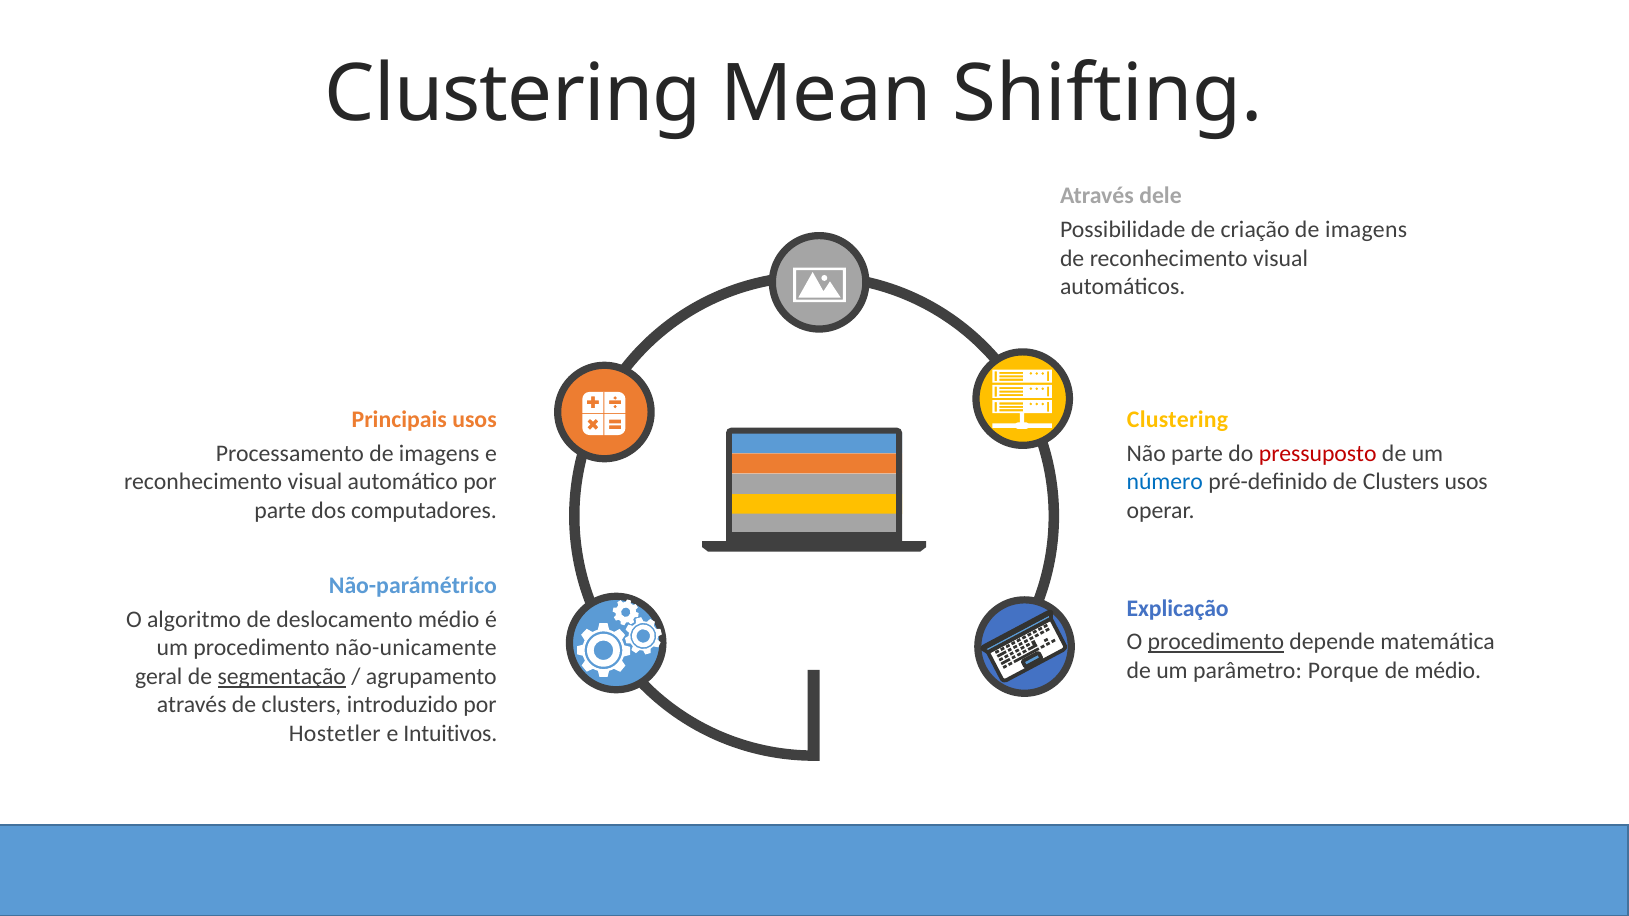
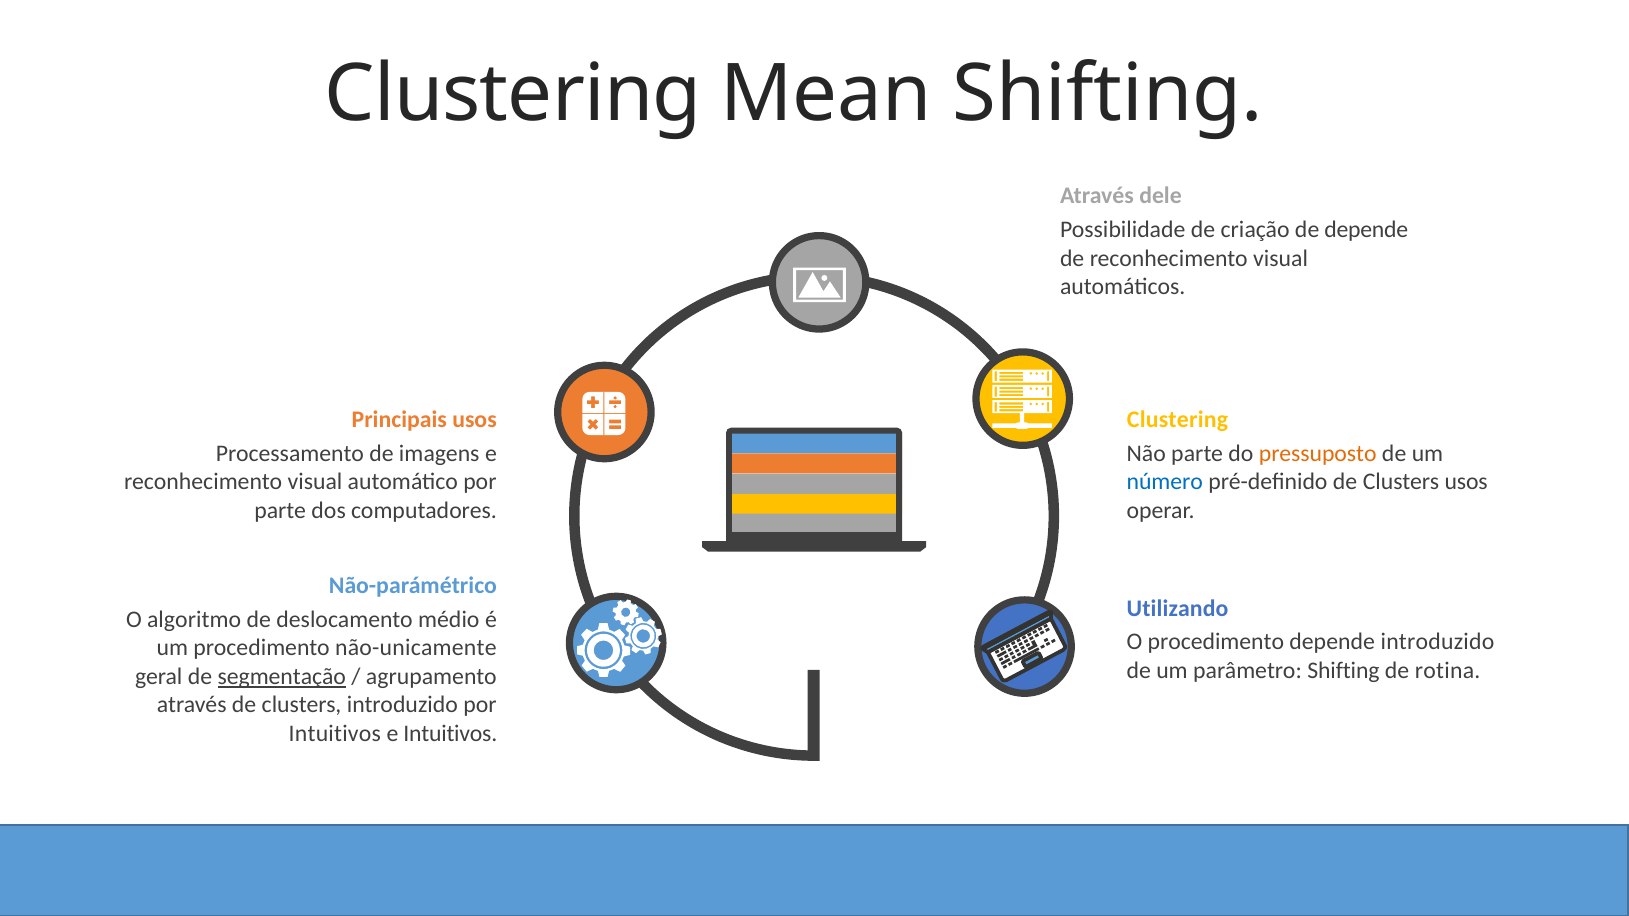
criação de imagens: imagens -> depende (1366, 230)
pressuposto colour: red -> orange (1318, 453)
Explicação: Explicação -> Utilizando (1178, 608)
procedimento underline: present -> none (1216, 642)
depende matemática: matemática -> introduzido (1437, 642)
parâmetro Porque: Porque -> Shifting (1343, 671)
de médio: médio -> rotina (1448, 671)
Hostetler: Hostetler -> Intuitivos (335, 734)
